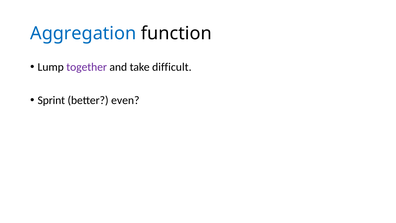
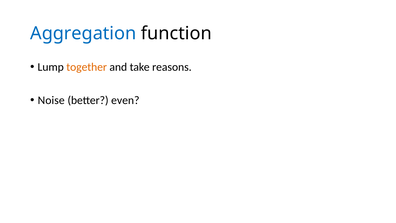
together colour: purple -> orange (87, 67)
difficult: difficult -> reasons (172, 67)
Sprint: Sprint -> Noise (51, 100)
